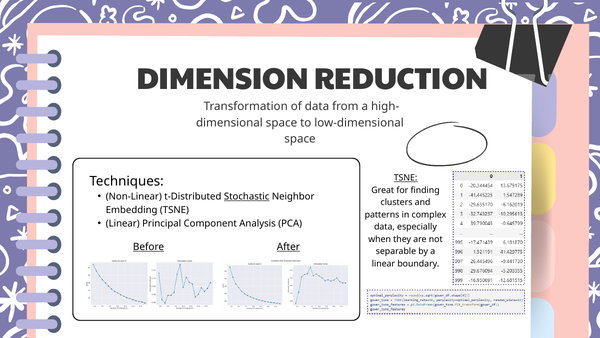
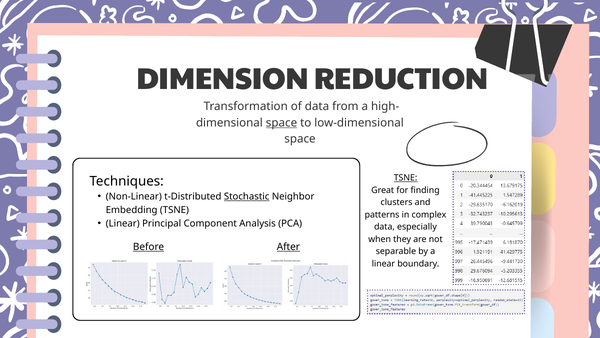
space underline: none -> present (282, 123)
